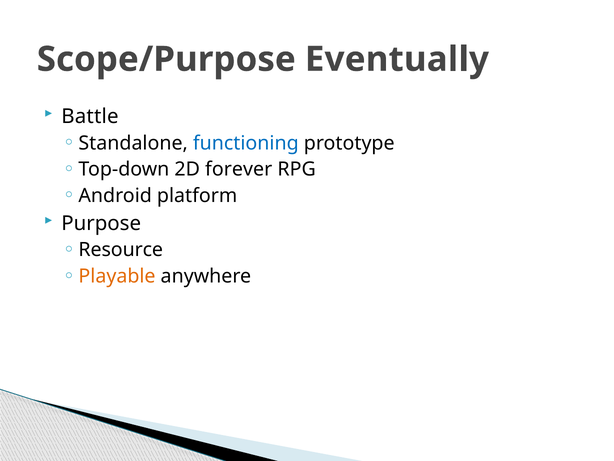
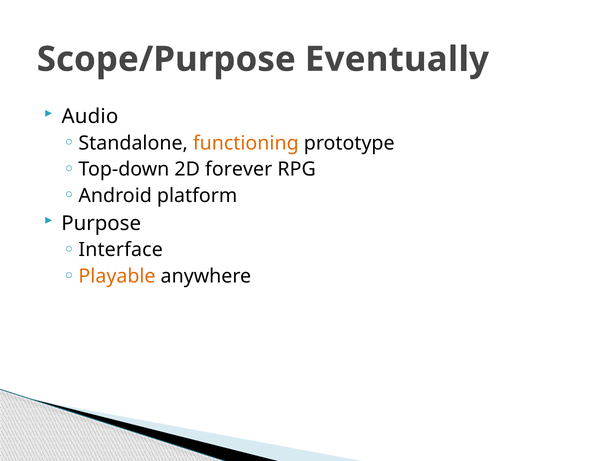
Battle: Battle -> Audio (90, 116)
functioning colour: blue -> orange (246, 143)
Resource: Resource -> Interface (121, 250)
